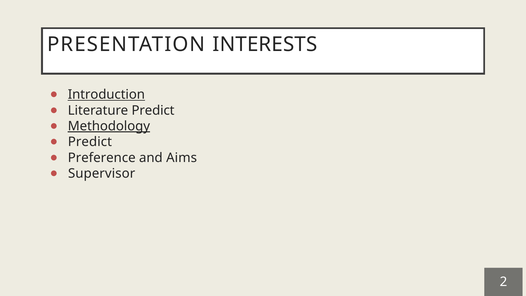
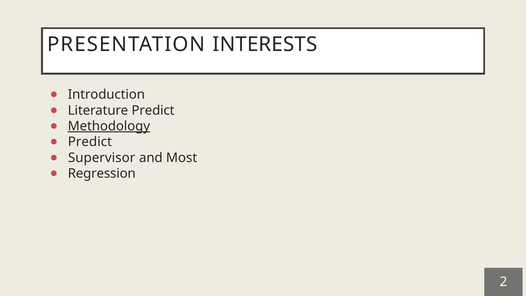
Introduction underline: present -> none (106, 95)
Preference: Preference -> Supervisor (102, 158)
Aims: Aims -> Most (182, 158)
Supervisor: Supervisor -> Regression (102, 173)
